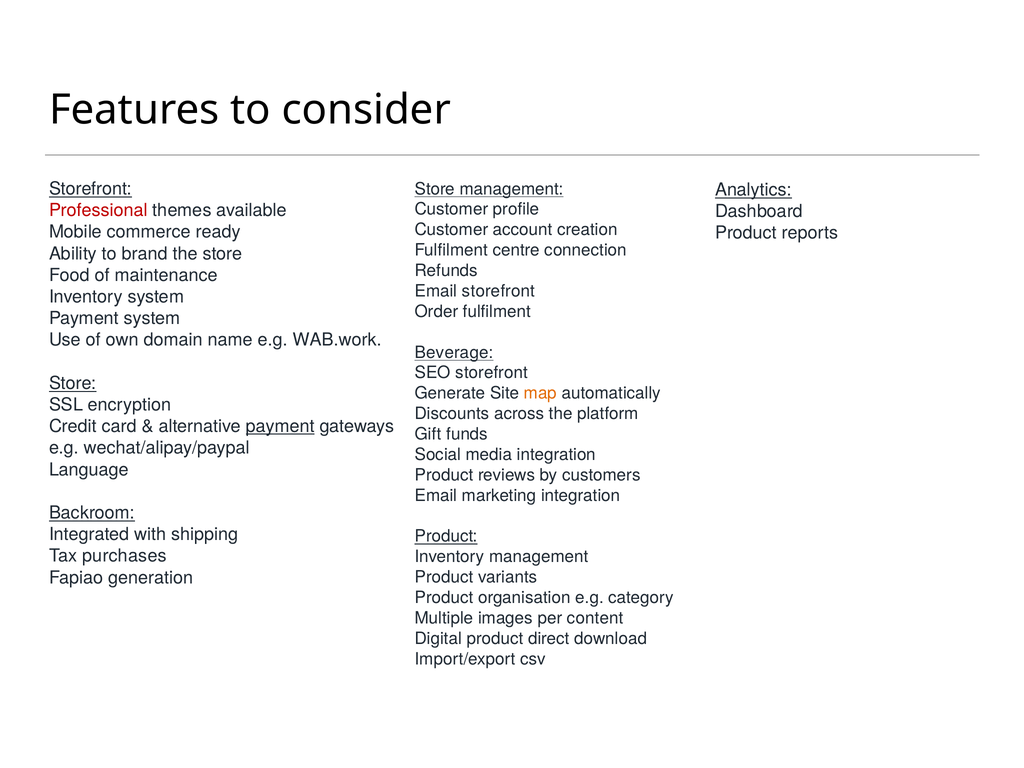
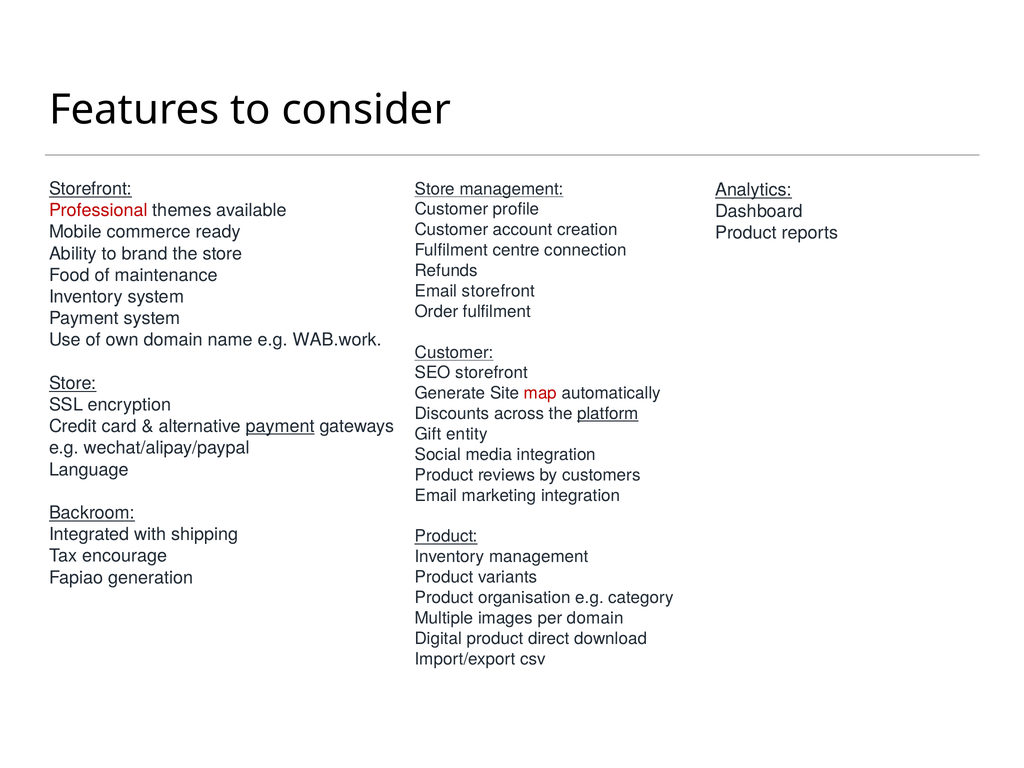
Beverage: Beverage -> Customer (454, 352)
map colour: orange -> red (540, 393)
platform underline: none -> present (608, 414)
funds: funds -> entity (467, 434)
purchases: purchases -> encourage (125, 556)
per content: content -> domain (595, 618)
